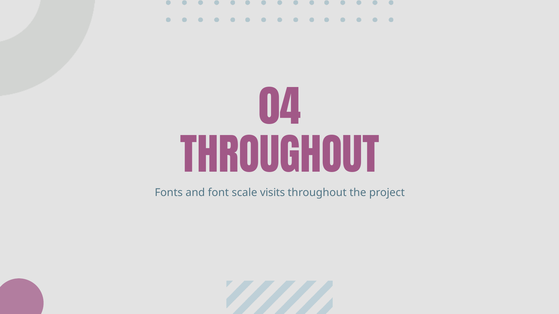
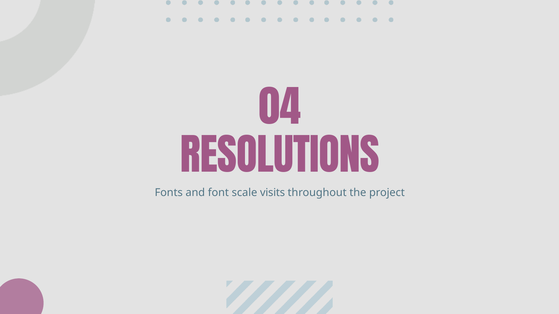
THROUGHOUT: THROUGHOUT -> RESOLUTIONS (280, 158)
